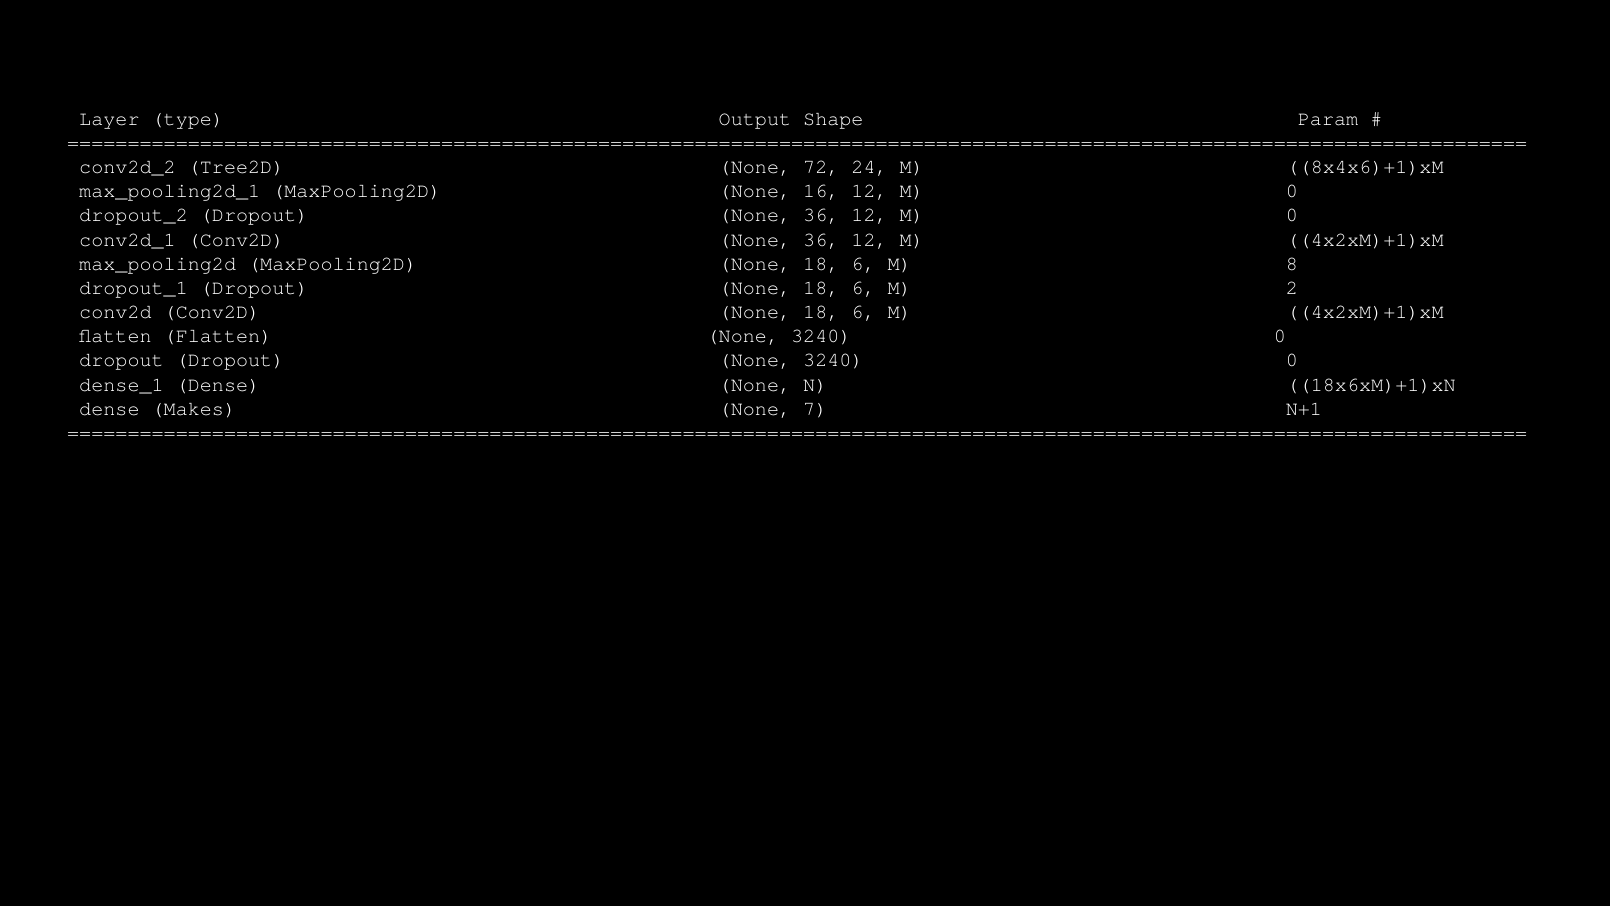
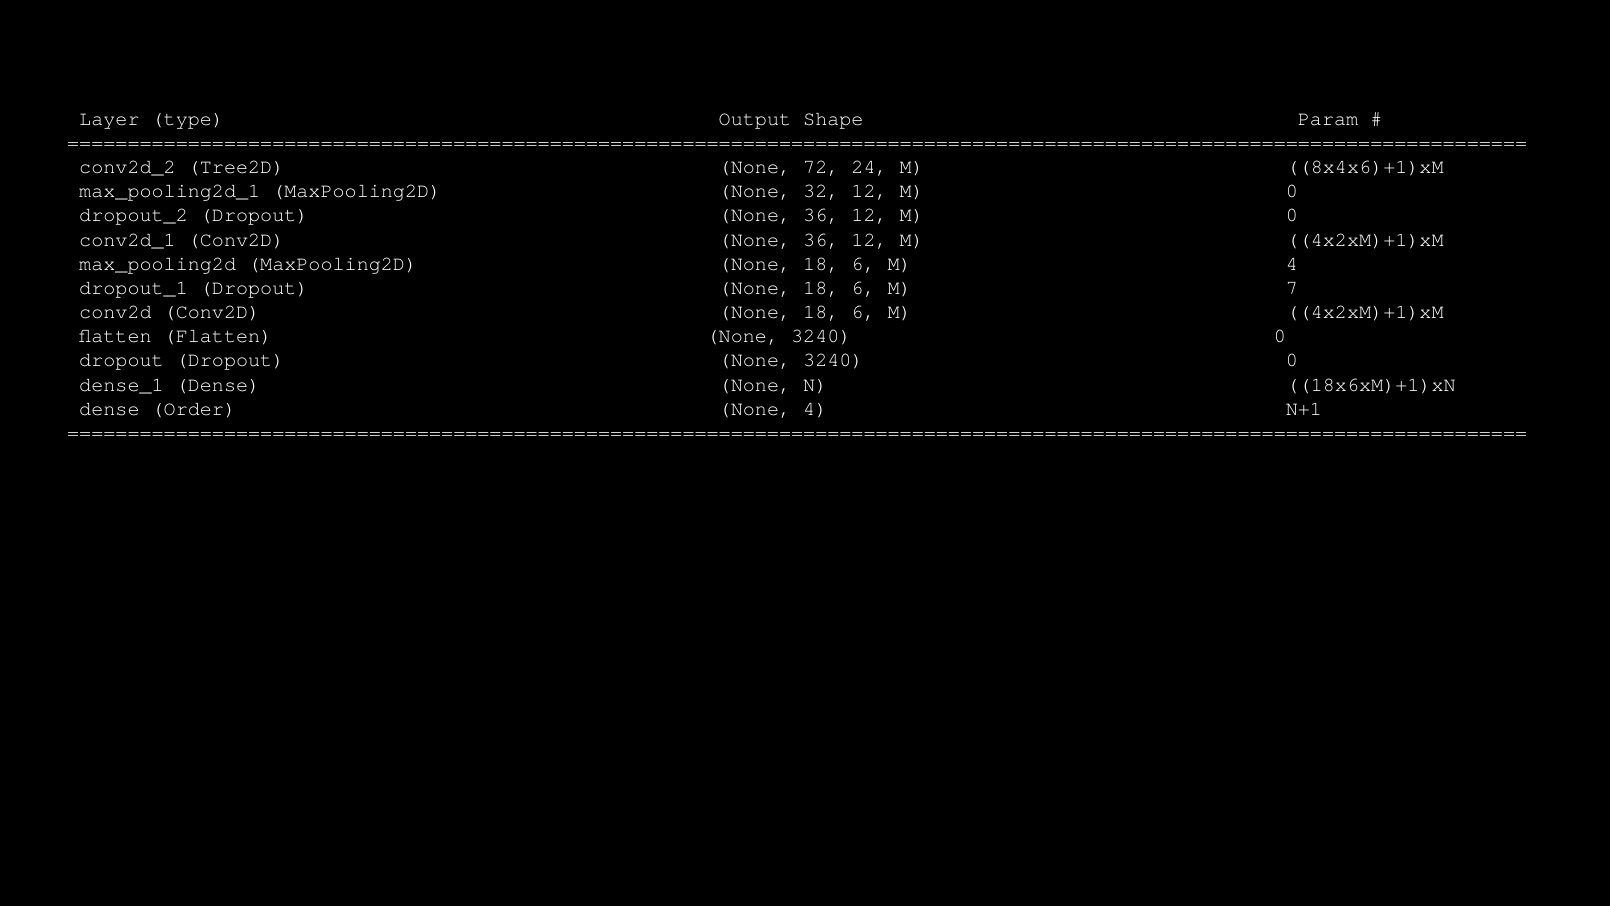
16: 16 -> 32 (821, 191)
M 8: 8 -> 4 (1292, 263)
2: 2 -> 7 (1292, 288)
Makes: Makes -> Order (194, 408)
None 7: 7 -> 4 (815, 408)
